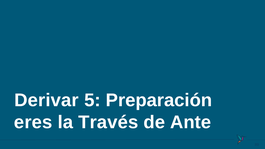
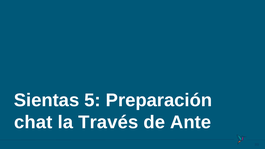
Derivar: Derivar -> Sientas (47, 100)
eres: eres -> chat (33, 122)
